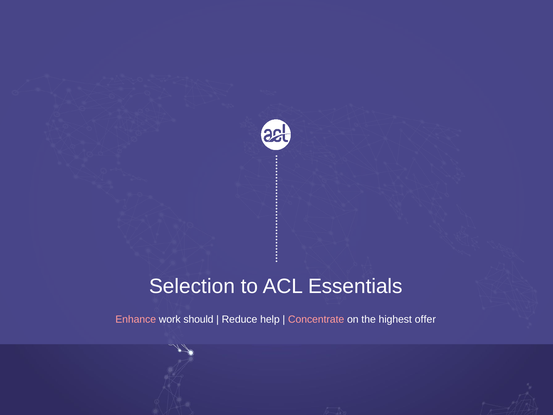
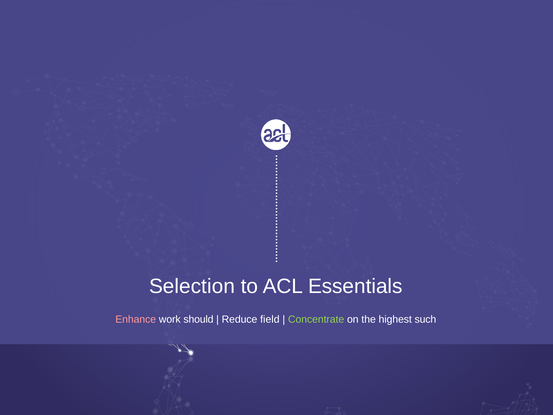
help: help -> field (270, 319)
Concentrate colour: pink -> light green (316, 319)
offer: offer -> such (425, 319)
